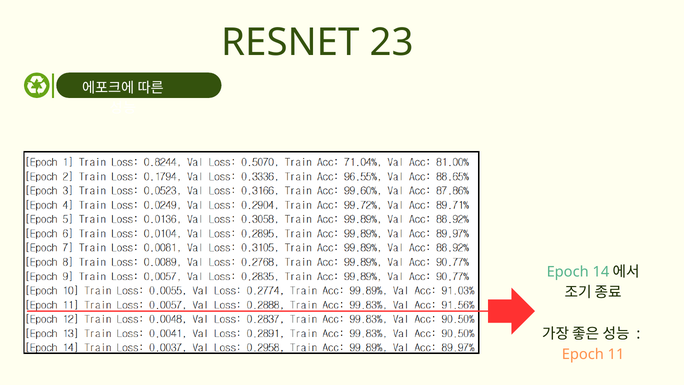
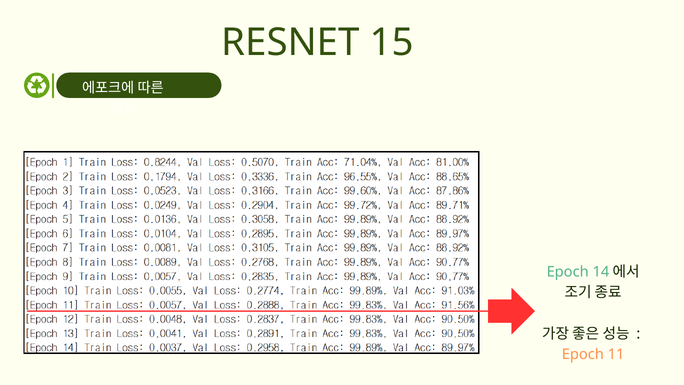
23: 23 -> 15 (392, 42)
